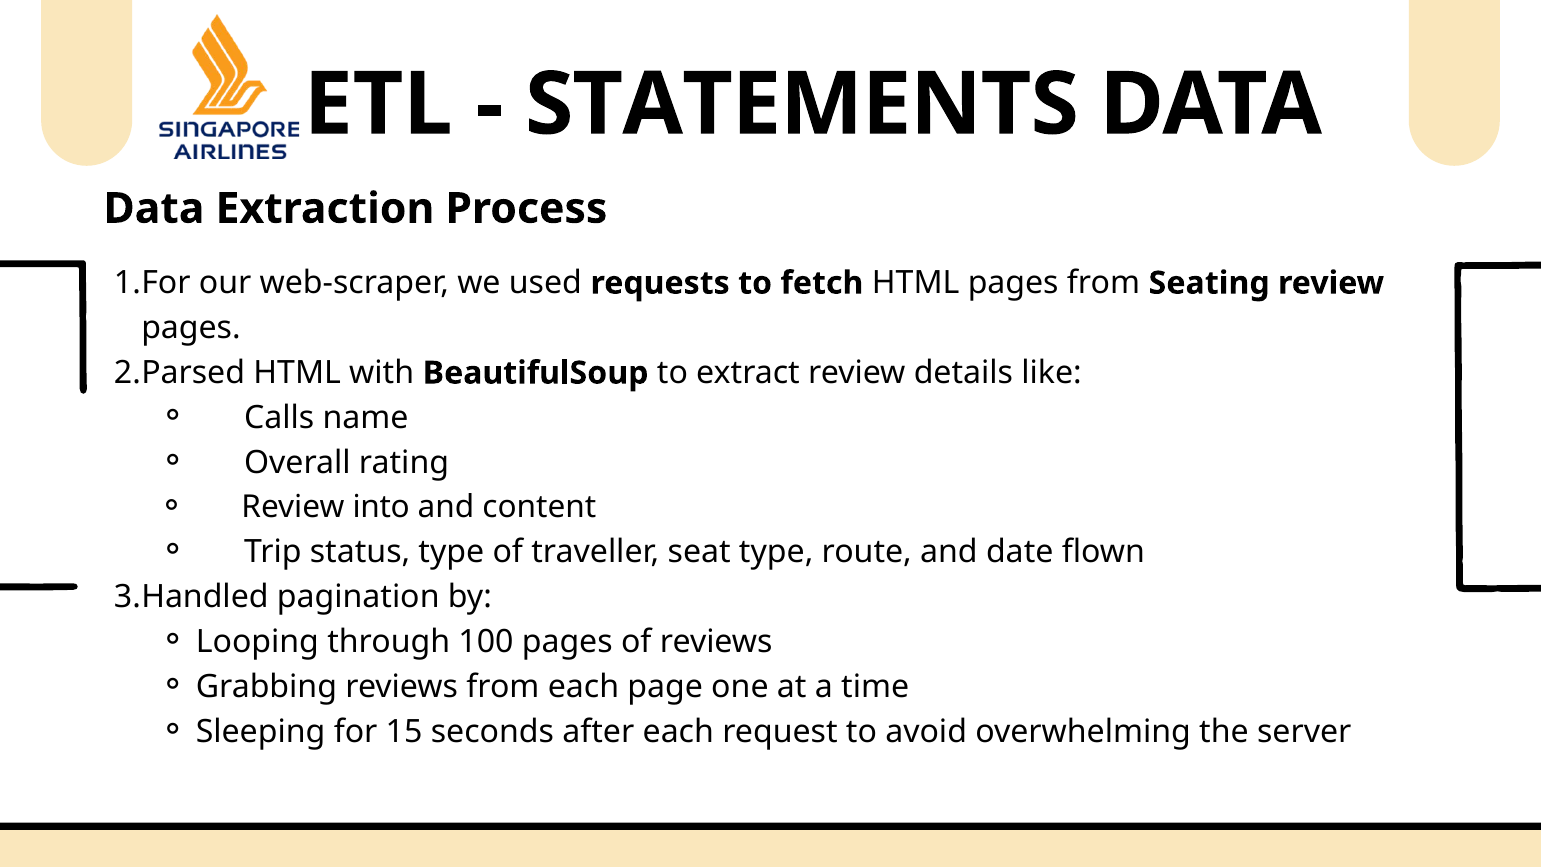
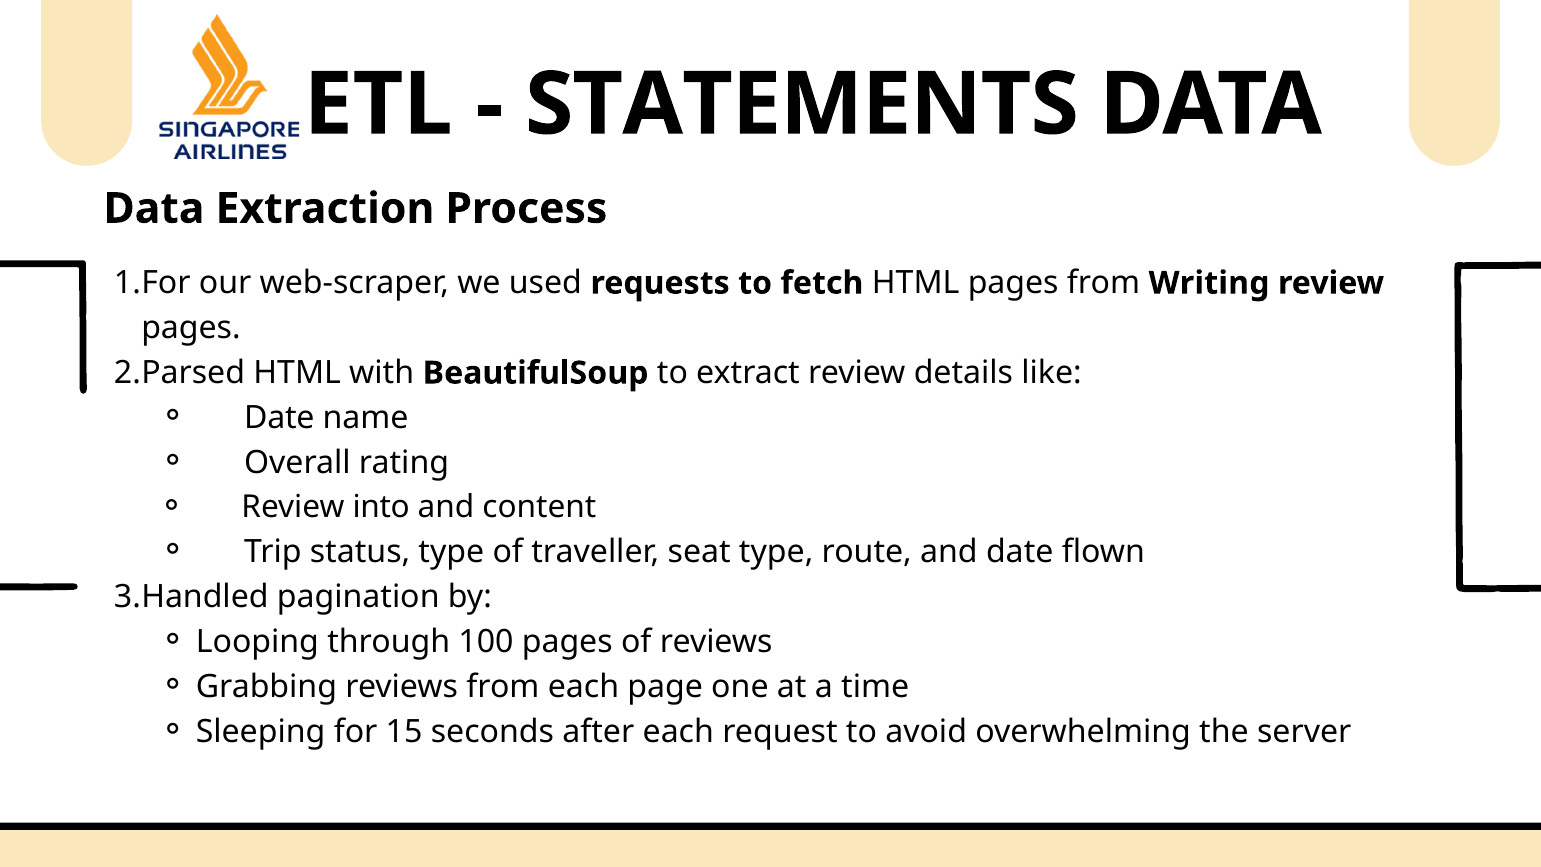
Seating: Seating -> Writing (1209, 283)
Calls: Calls -> Date (279, 418)
